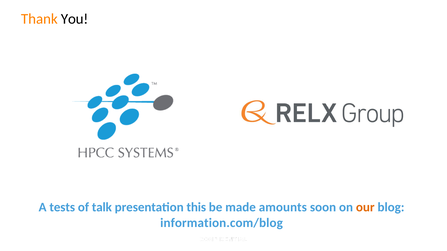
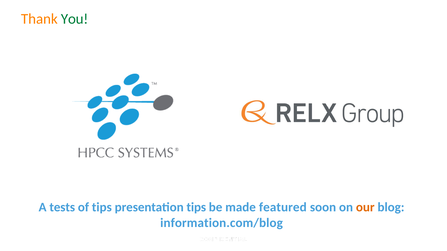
You colour: black -> green (75, 19)
of talk: talk -> tips (102, 208)
presentation this: this -> tips (196, 208)
amounts: amounts -> featured (283, 208)
